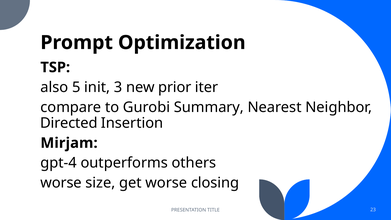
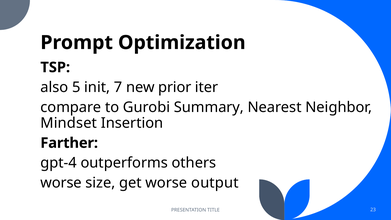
3: 3 -> 7 (118, 87)
Directed: Directed -> Mindset (69, 123)
Mirjam: Mirjam -> Farther (69, 143)
closing: closing -> output (215, 183)
